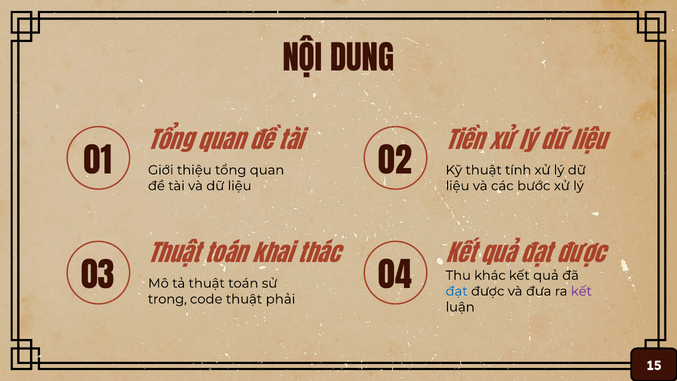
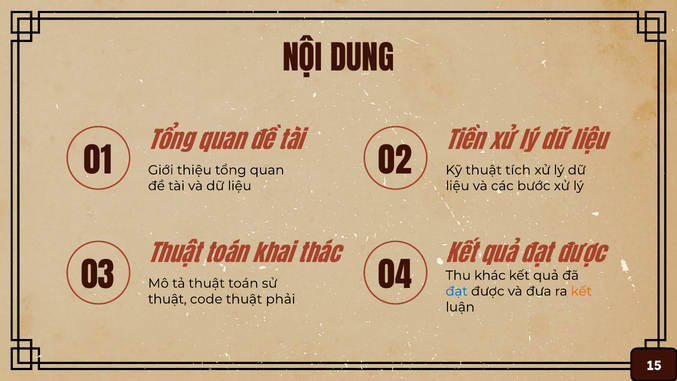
tính: tính -> tích (518, 170)
kết colour: purple -> orange (581, 291)
trong: trong -> thuật (167, 299)
